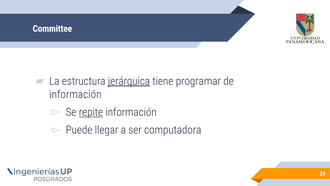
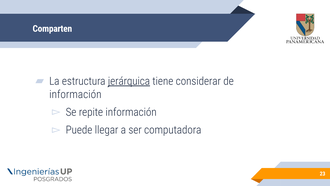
Committee: Committee -> Comparten (52, 29)
programar: programar -> considerar (198, 81)
repite underline: present -> none (91, 112)
